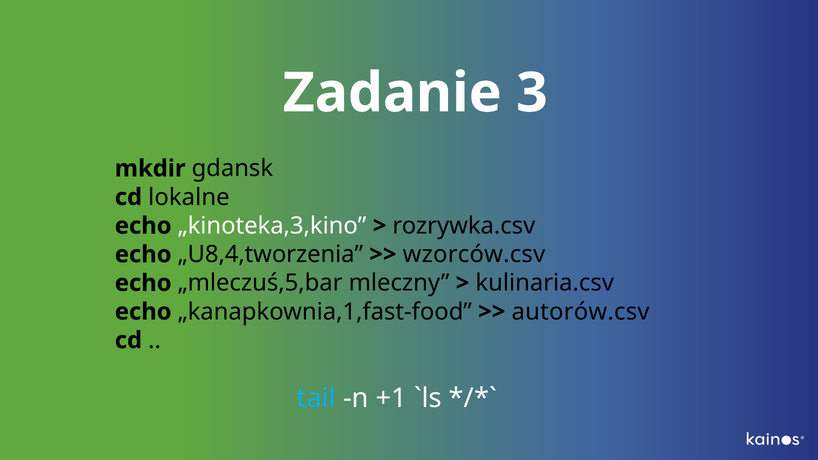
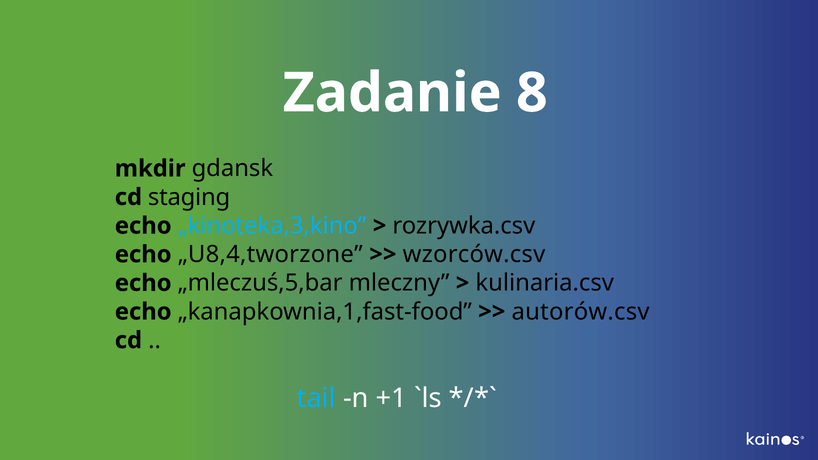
3: 3 -> 8 (532, 93)
lokalne: lokalne -> staging (189, 197)
„kinoteka,3,kino colour: white -> light blue (272, 226)
„U8,4,tworzenia: „U8,4,tworzenia -> „U8,4,tworzone (270, 255)
